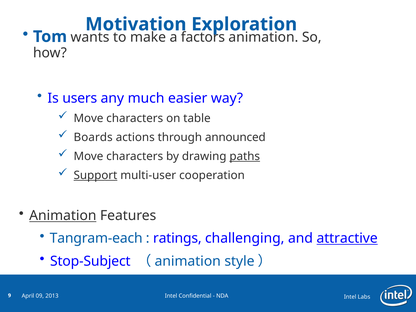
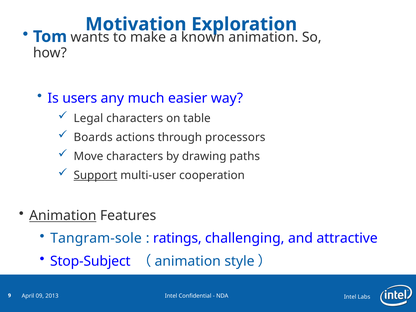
factors: factors -> known (203, 37)
Move: Move -> Legal (88, 118)
announced: announced -> processors (235, 137)
paths underline: present -> none (245, 156)
Tangram-each: Tangram-each -> Tangram-sole (96, 238)
attractive underline: present -> none (347, 238)
